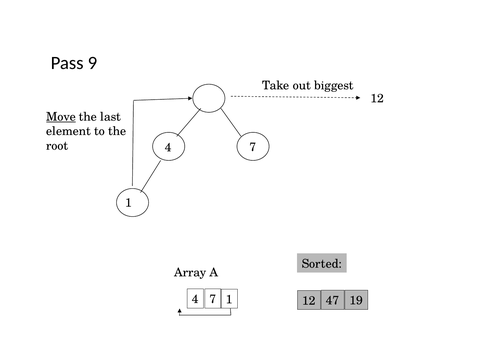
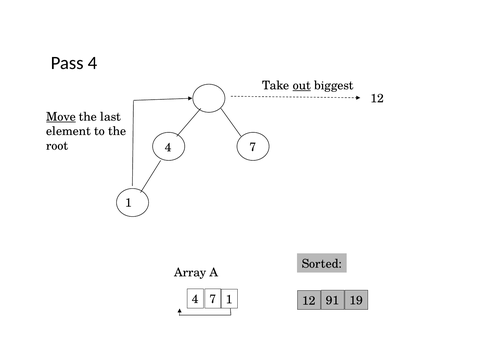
Pass 9: 9 -> 4 (92, 63)
out underline: none -> present (302, 86)
47: 47 -> 91 (332, 301)
